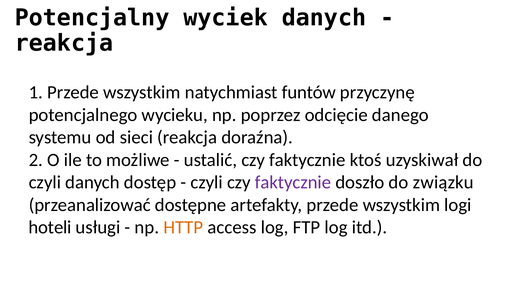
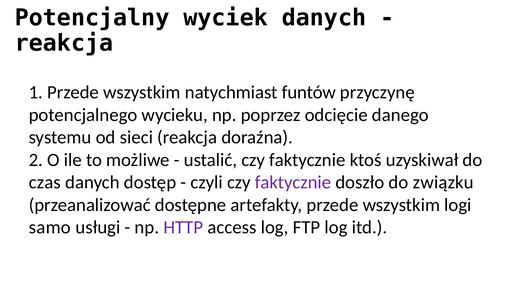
czyli: czyli -> czas (45, 183)
hoteli: hoteli -> samo (50, 228)
HTTP colour: orange -> purple (183, 228)
